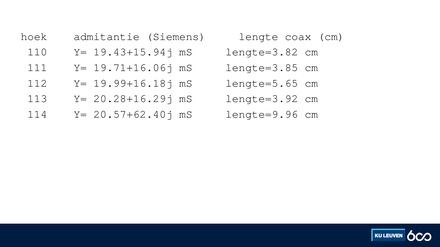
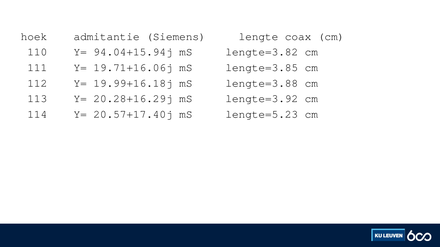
19.43+15.94j: 19.43+15.94j -> 94.04+15.94j (133, 52)
lengte=5.65: lengte=5.65 -> lengte=3.88 (262, 83)
20.57+62.40j: 20.57+62.40j -> 20.57+17.40j (133, 114)
lengte=9.96: lengte=9.96 -> lengte=5.23 (262, 114)
